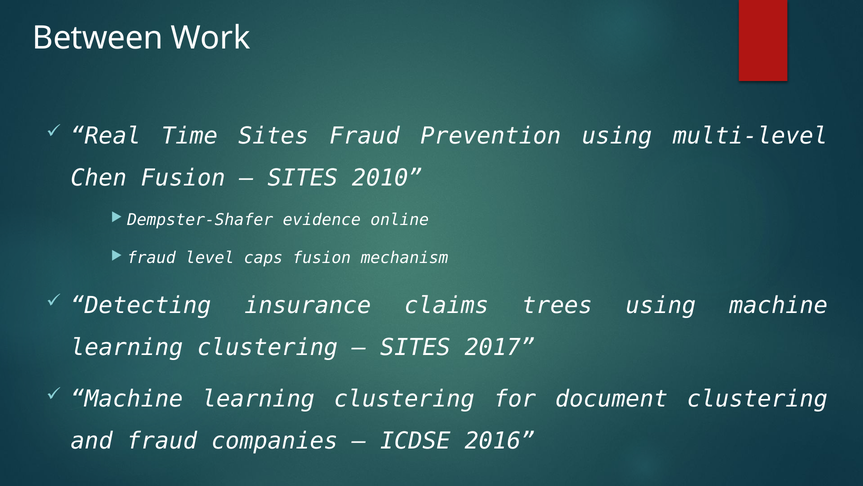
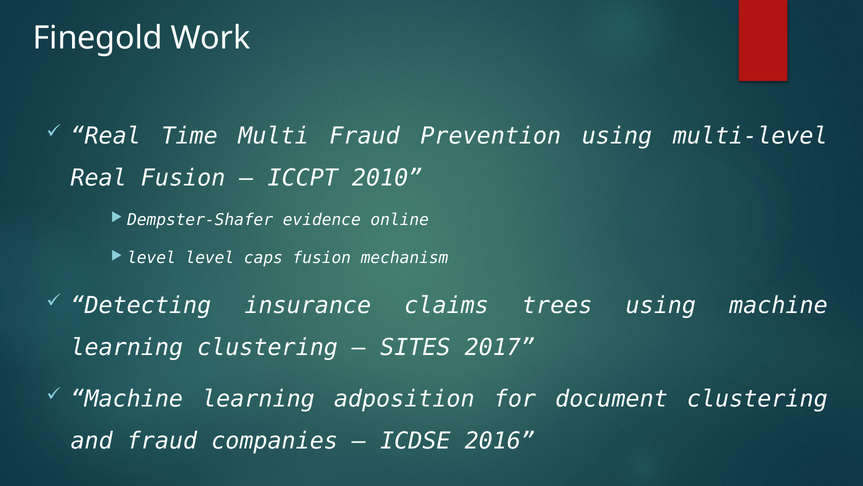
Between: Between -> Finegold (98, 38)
Time Sites: Sites -> Multi (274, 136)
Chen: Chen -> Real (99, 178)
SITES: SITES -> ICCPT (303, 178)
fraud: fraud -> level (151, 258)
clustering: clustering -> adposition (404, 398)
